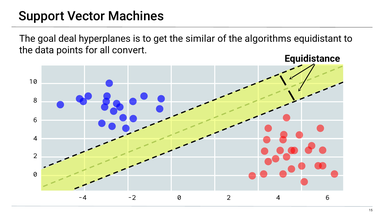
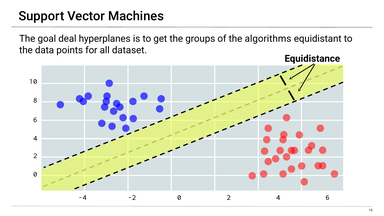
similar: similar -> groups (200, 39)
convert: convert -> dataset (130, 50)
